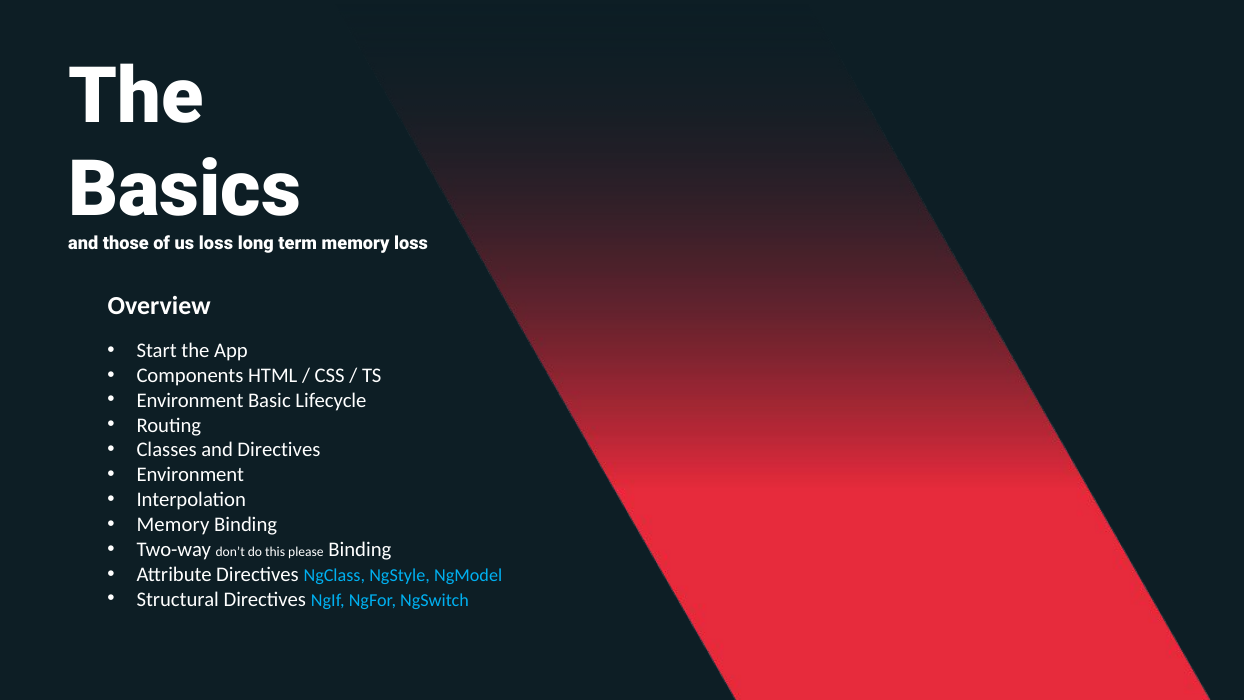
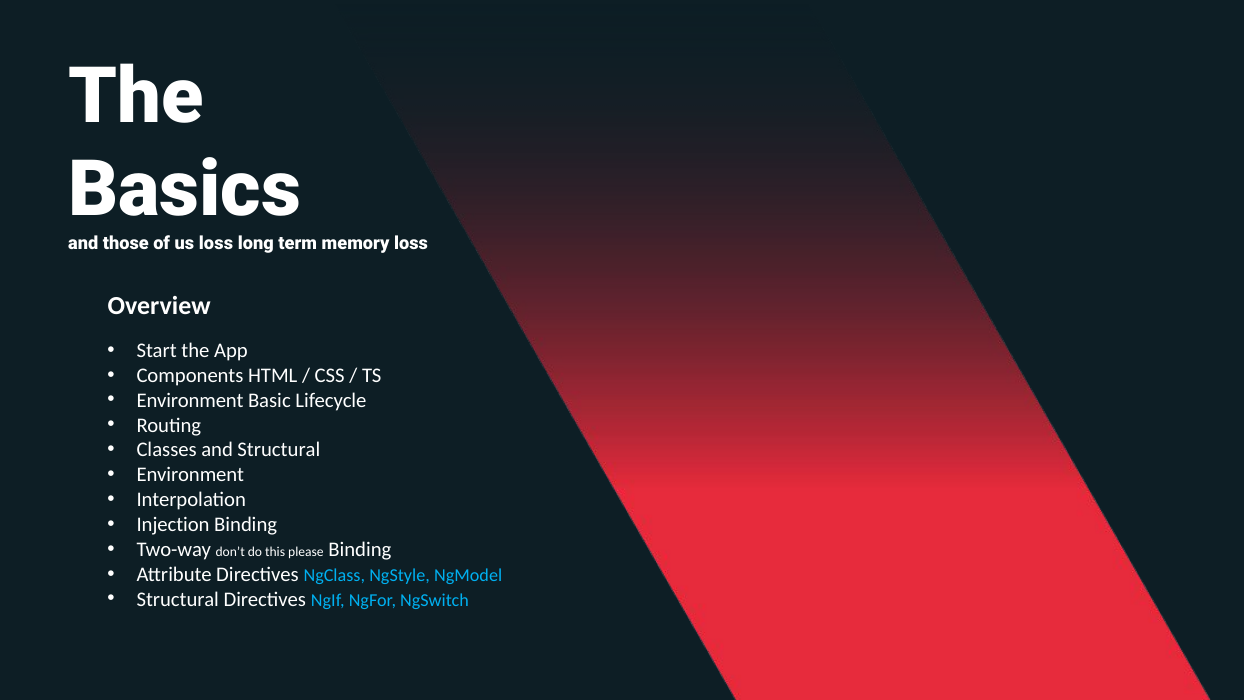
and Directives: Directives -> Structural (279, 450)
Memory: Memory -> Injection (173, 525)
